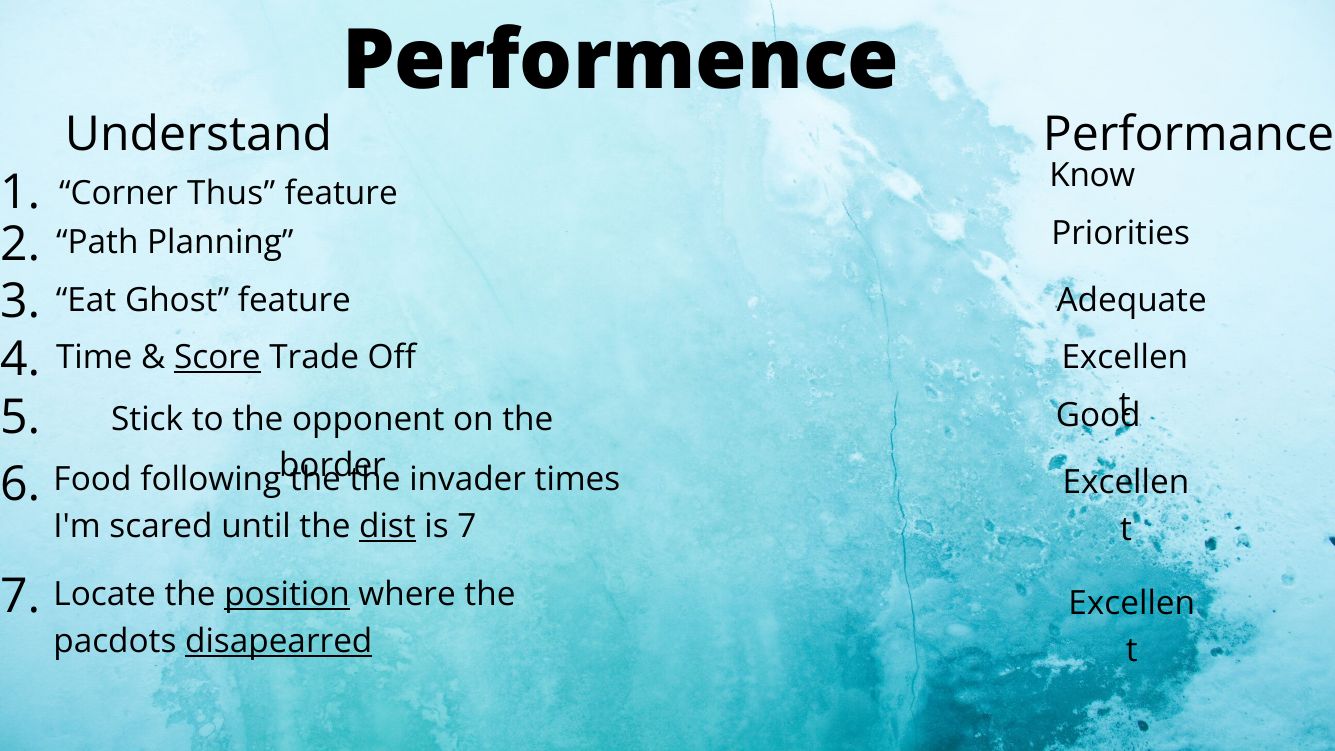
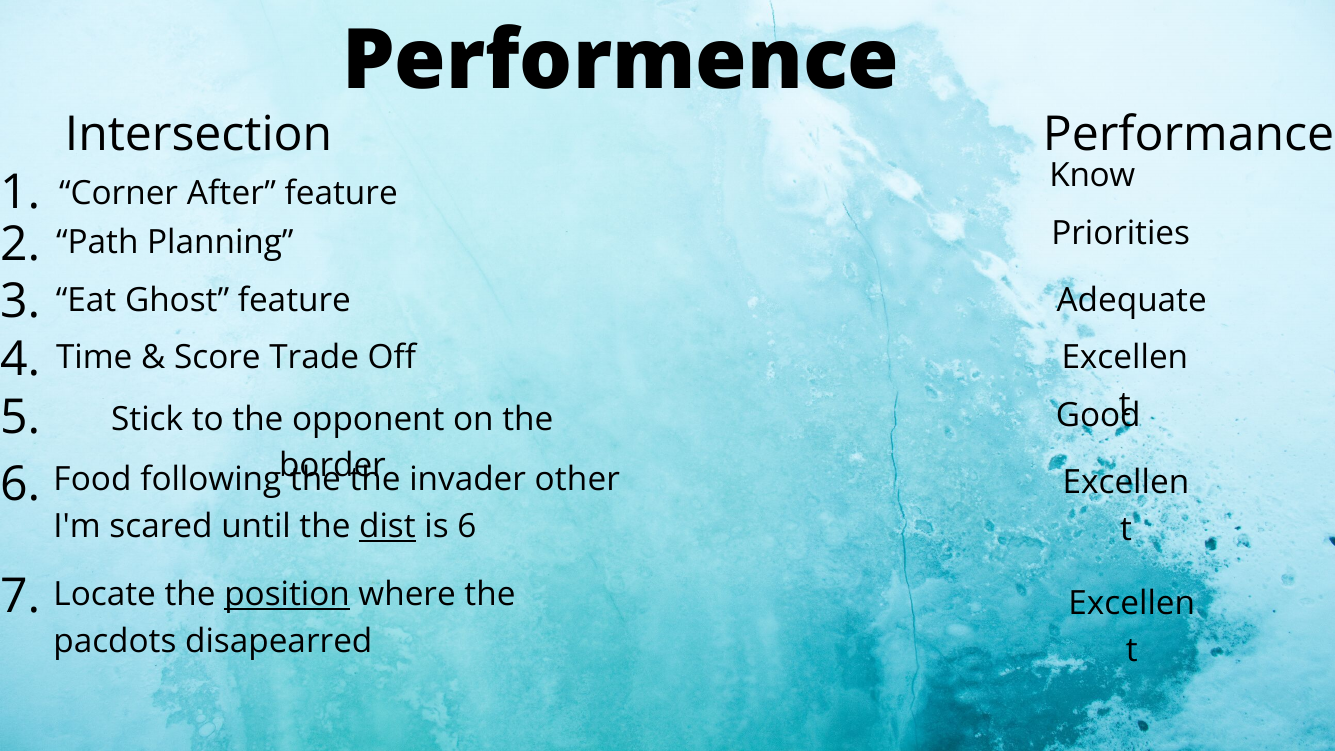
Understand: Understand -> Intersection (199, 135)
Thus: Thus -> After (231, 193)
Score underline: present -> none (217, 358)
times: times -> other (577, 480)
is 7: 7 -> 6 (467, 527)
disapearred underline: present -> none (279, 642)
